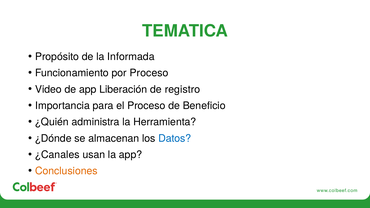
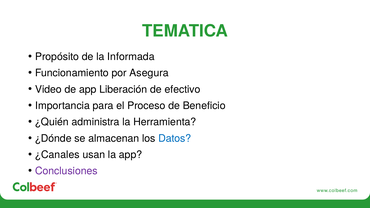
por Proceso: Proceso -> Asegura (149, 73)
registro: registro -> efectivo (183, 89)
Conclusiones colour: orange -> purple (66, 171)
